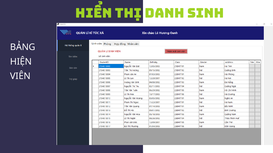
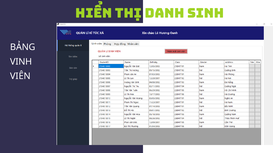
HIỆN: HIỆN -> VINH (21, 62)
